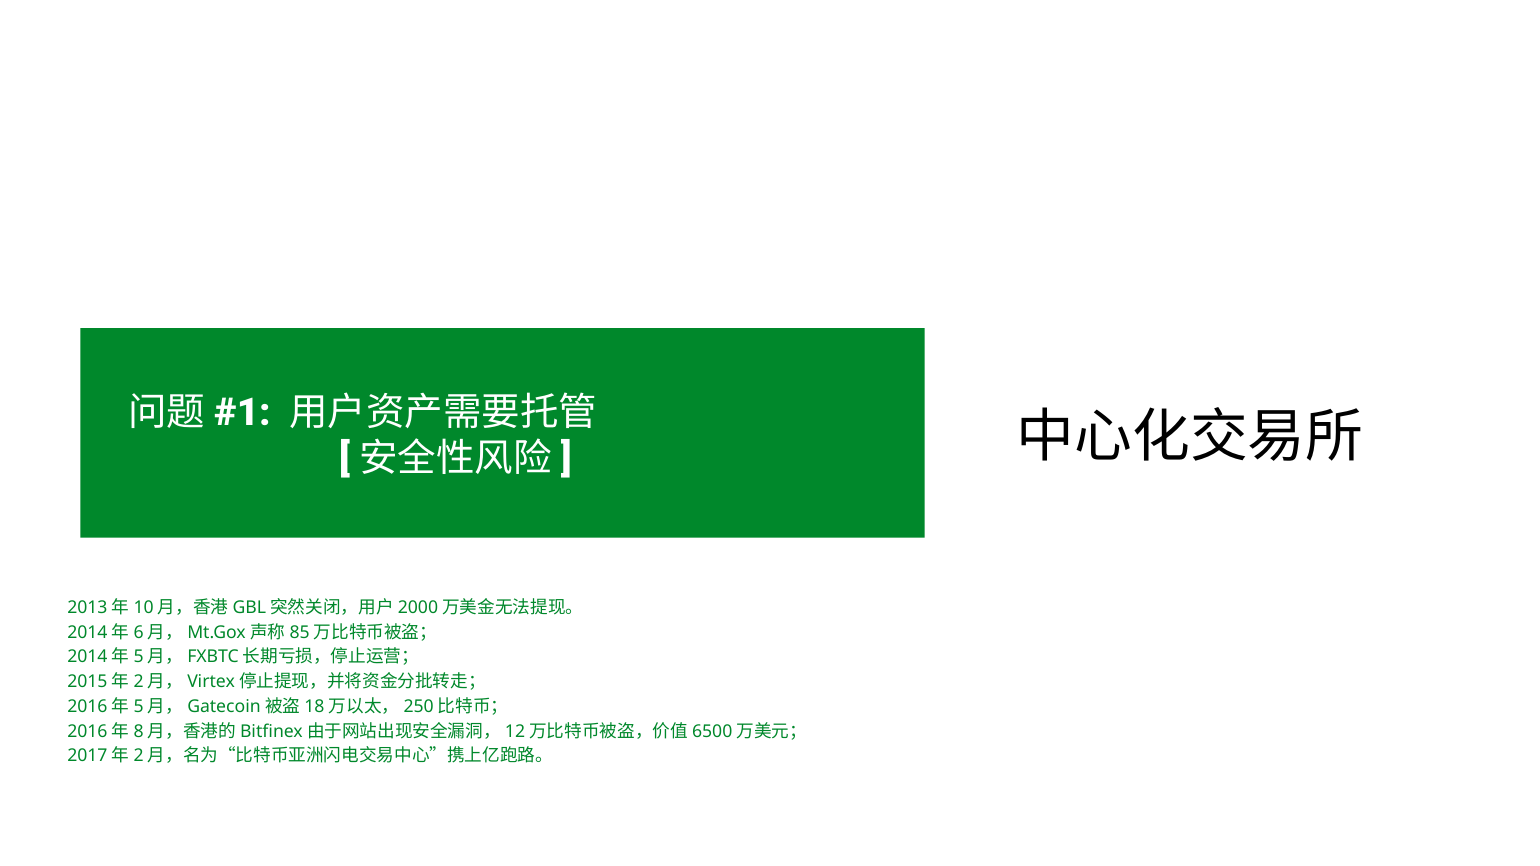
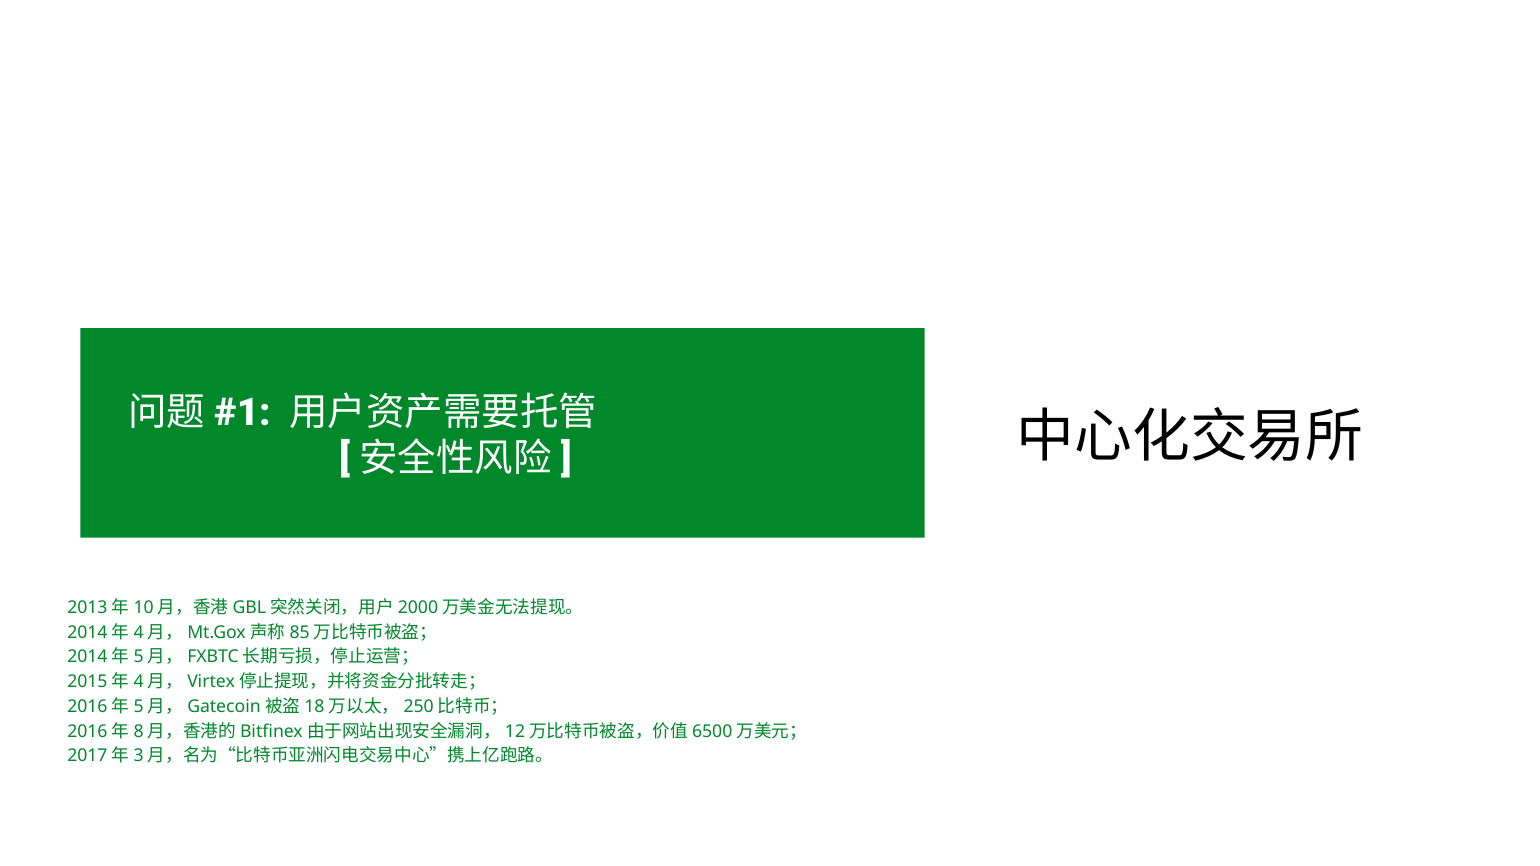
6: 6 -> 4 (139, 633)
2: 2 -> 4 (139, 682)
2: 2 -> 3 (139, 756)
